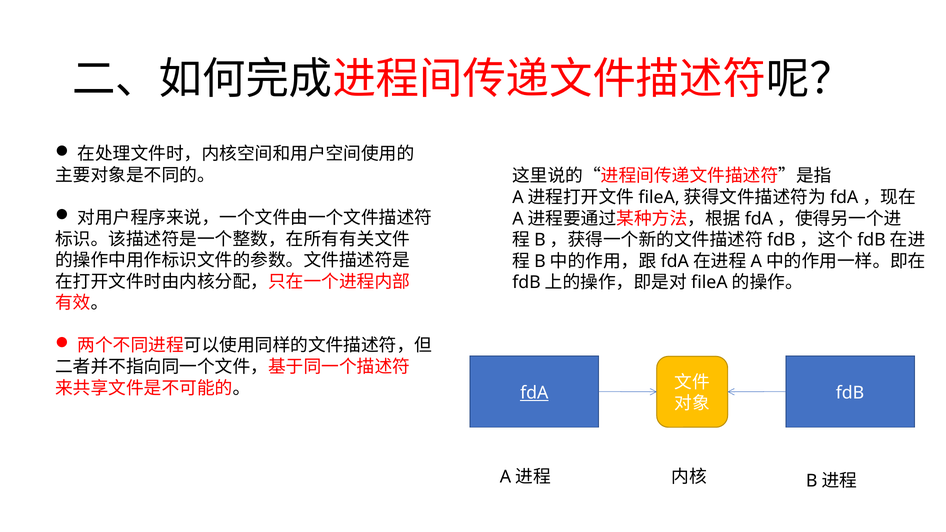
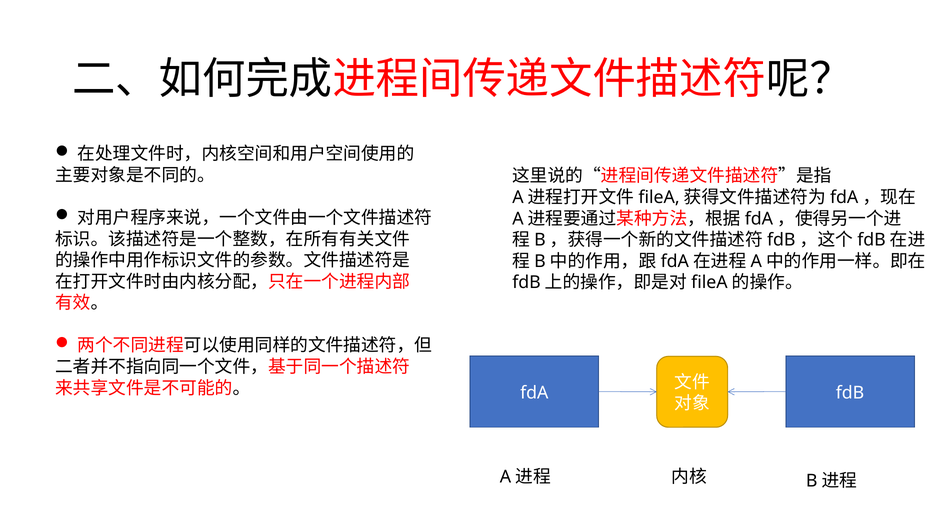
fdA underline: present -> none (534, 393)
